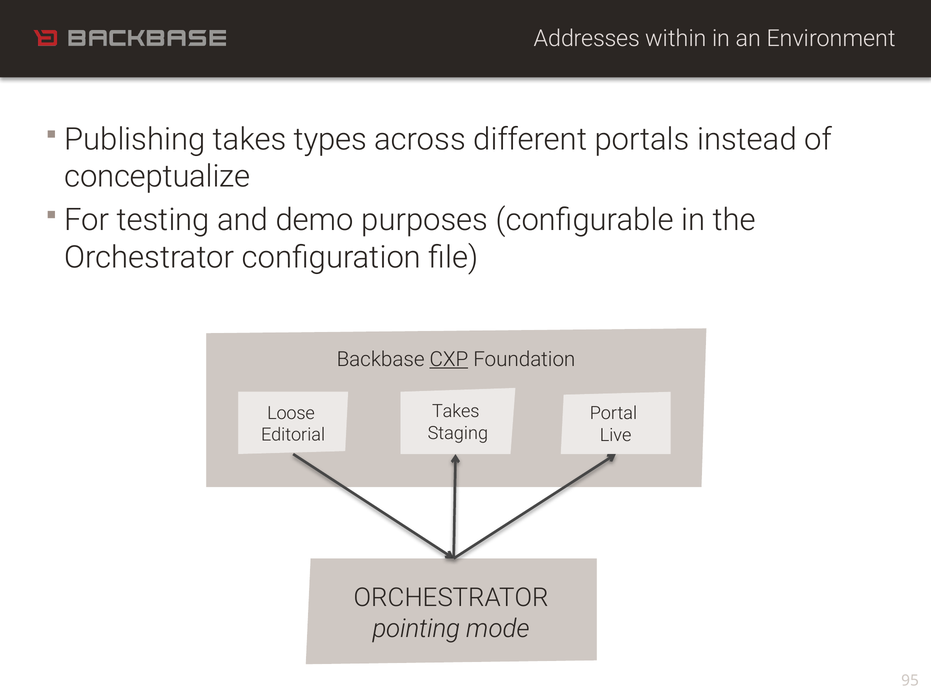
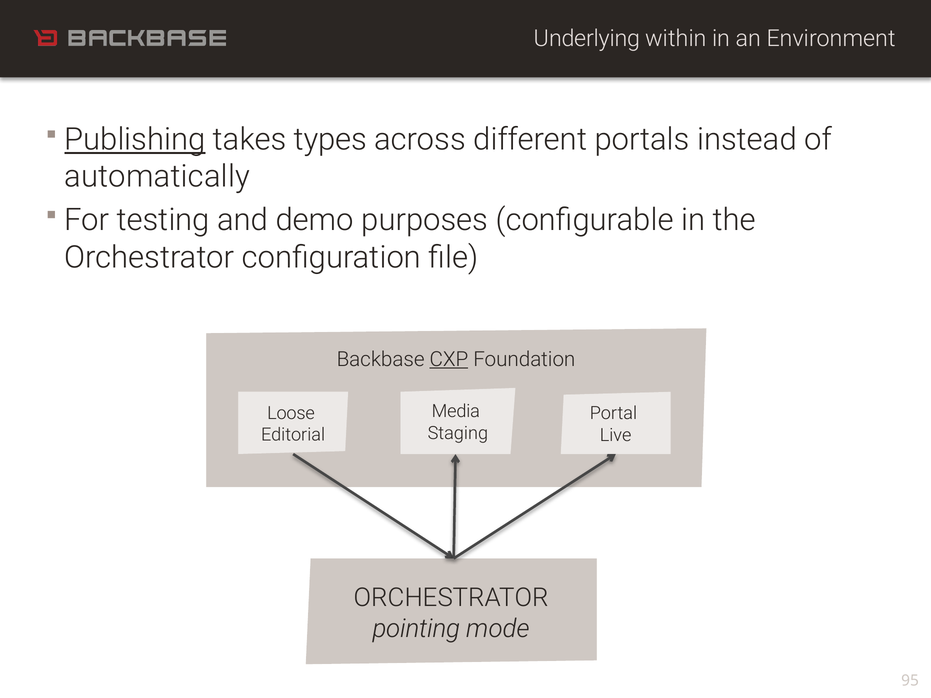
Addresses: Addresses -> Underlying (587, 39)
Publishing underline: none -> present (135, 140)
conceptualize: conceptualize -> automatically (157, 177)
Takes: Takes -> Media (456, 412)
